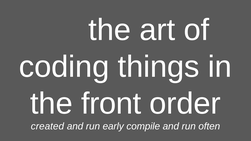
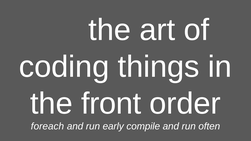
created: created -> foreach (47, 126)
